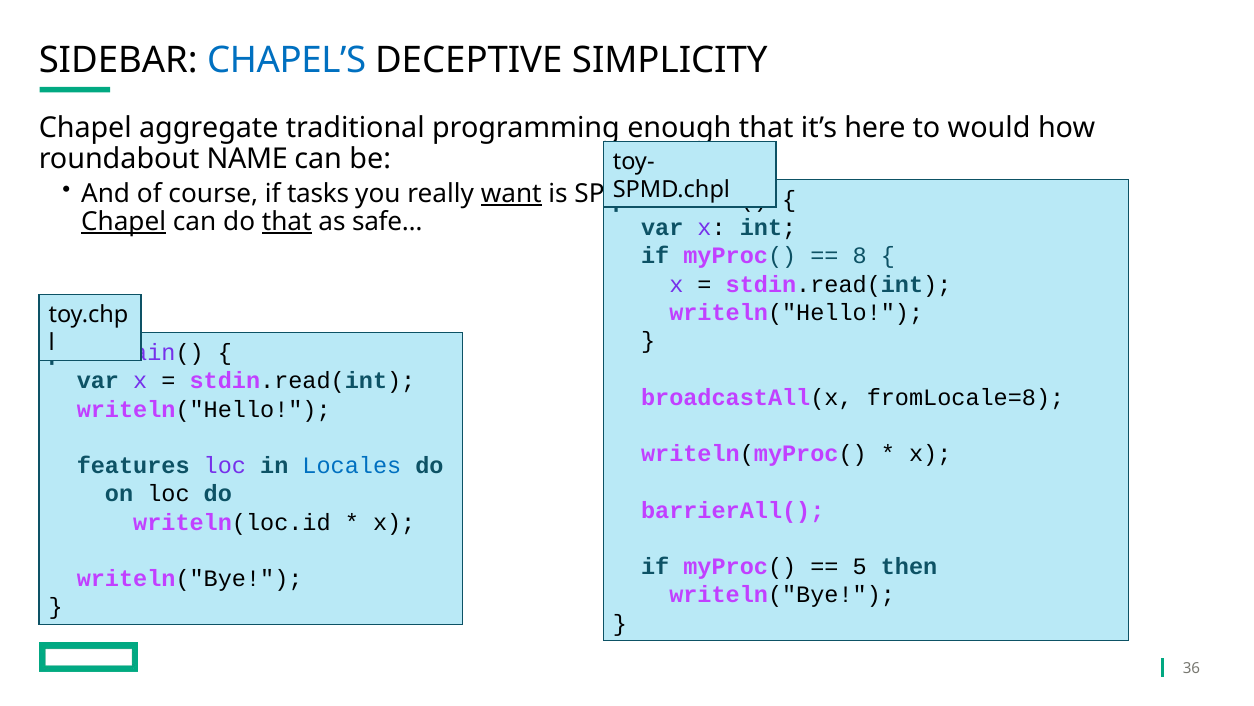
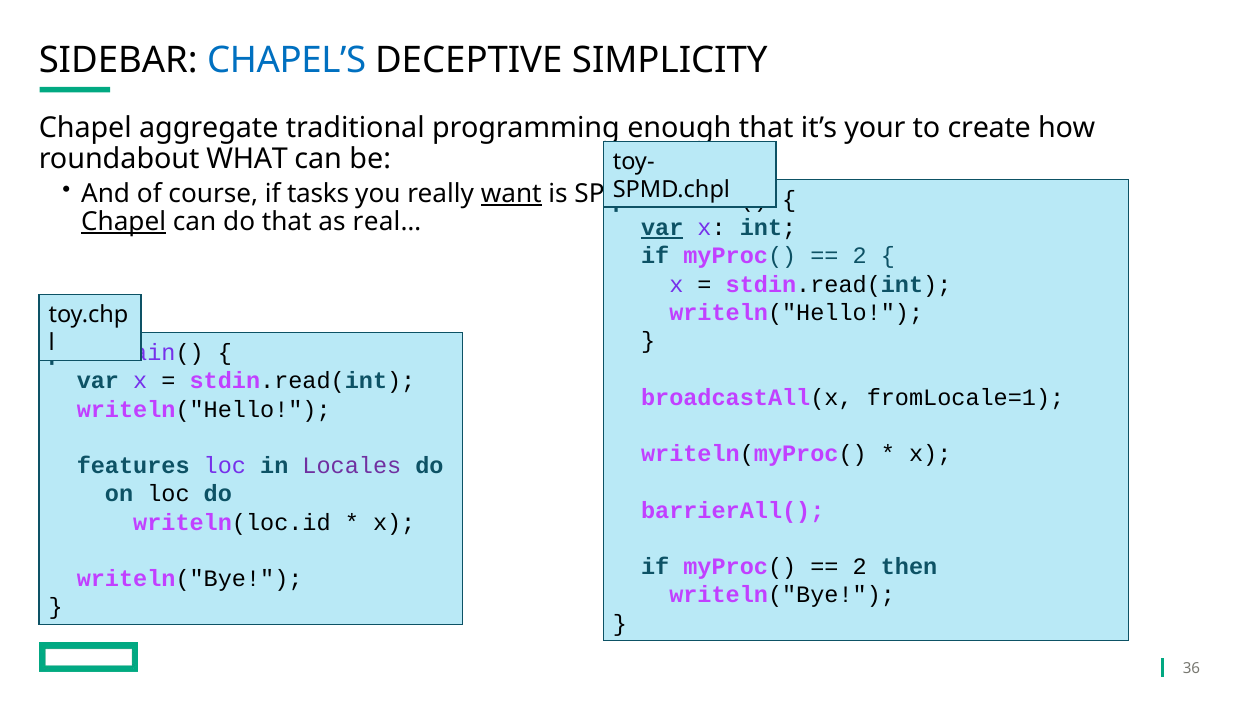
here: here -> your (875, 127)
would: would -> create (989, 127)
NAME: NAME -> WHAT (247, 159)
that underline: present -> none (287, 222)
safe…: safe… -> real… (387, 222)
var underline: none -> present (662, 228)
8: 8 -> 2 (860, 256)
fromLocale=8: fromLocale=8 -> fromLocale=1 (966, 397)
Locales colour: blue -> purple (352, 465)
5: 5 -> 2 (860, 566)
